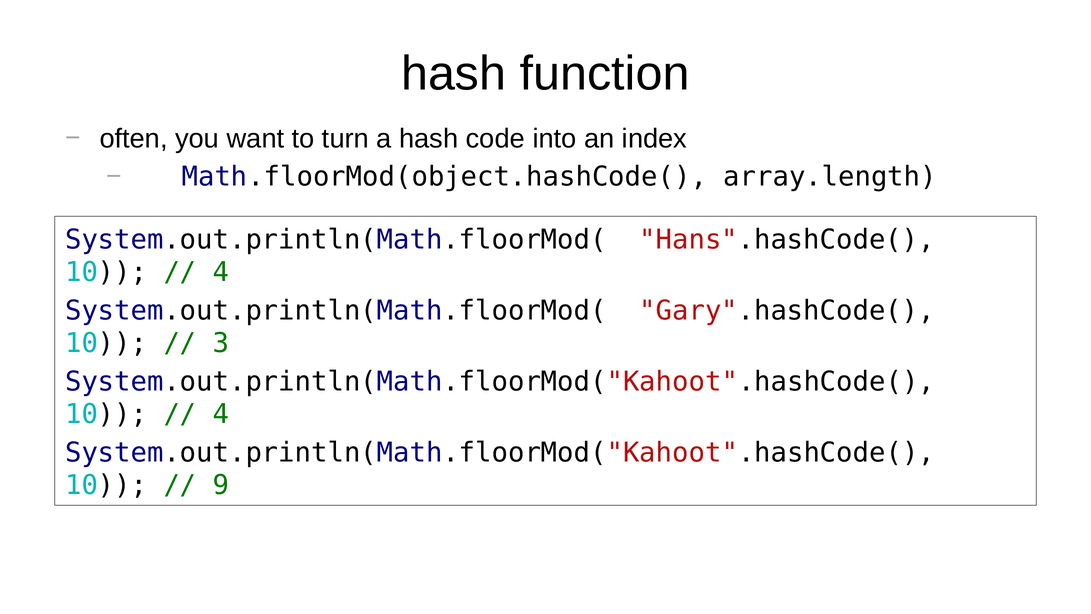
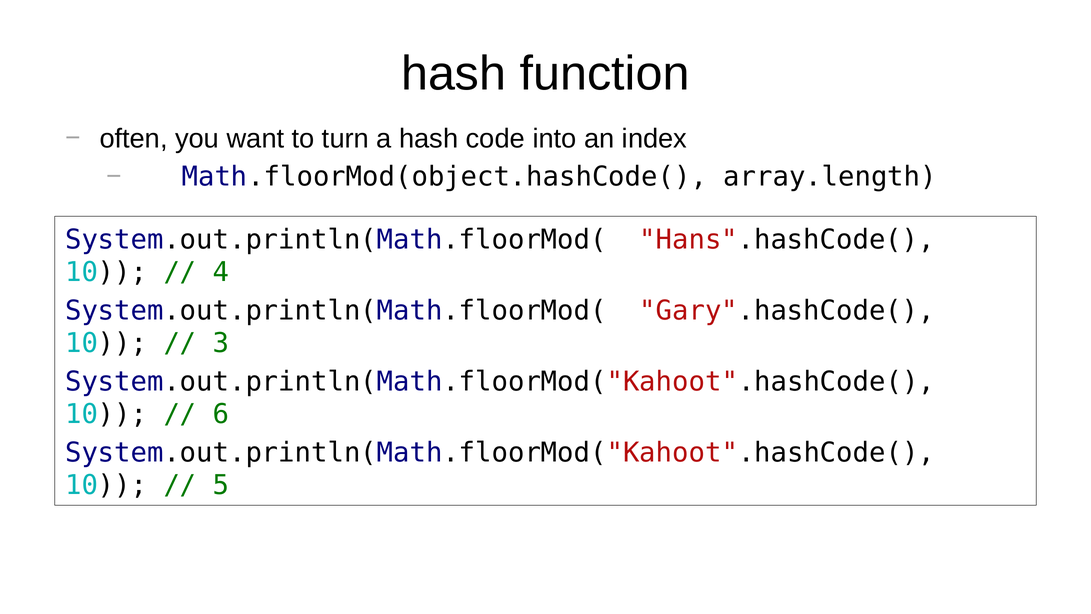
4: 4 -> 6 (221, 414)
9: 9 -> 5 (221, 485)
